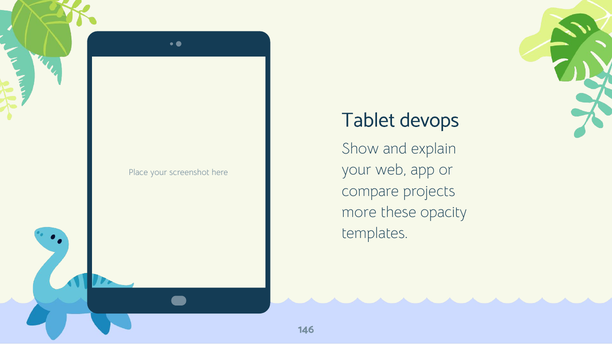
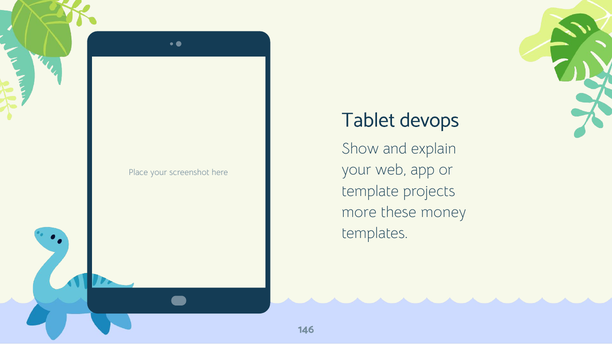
compare: compare -> template (370, 191)
opacity: opacity -> money (443, 212)
